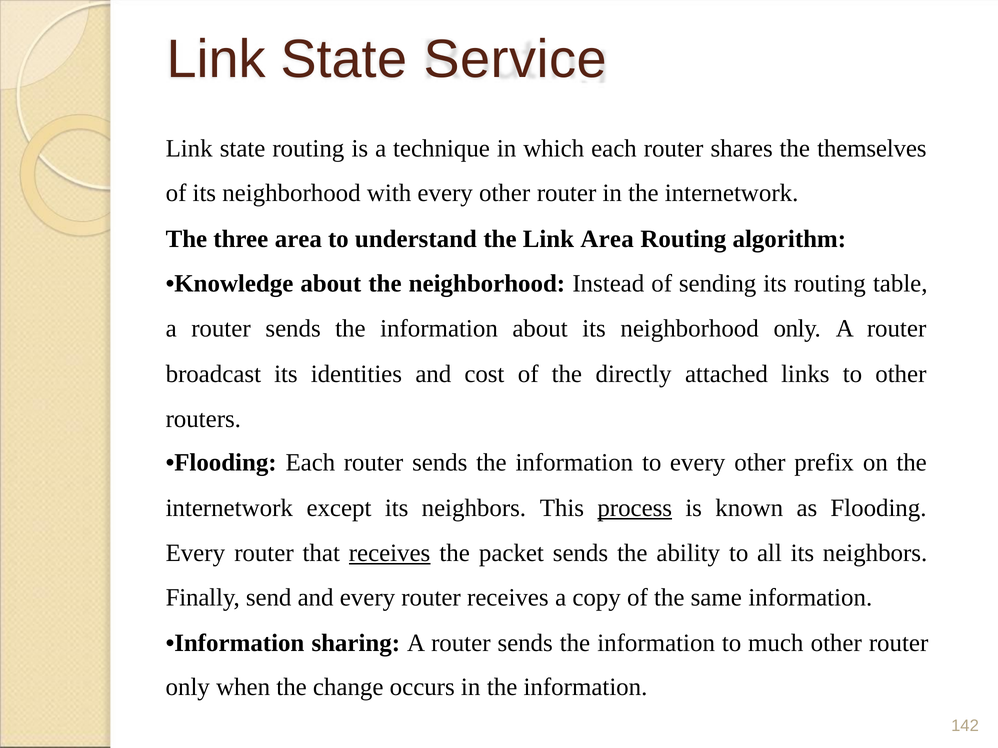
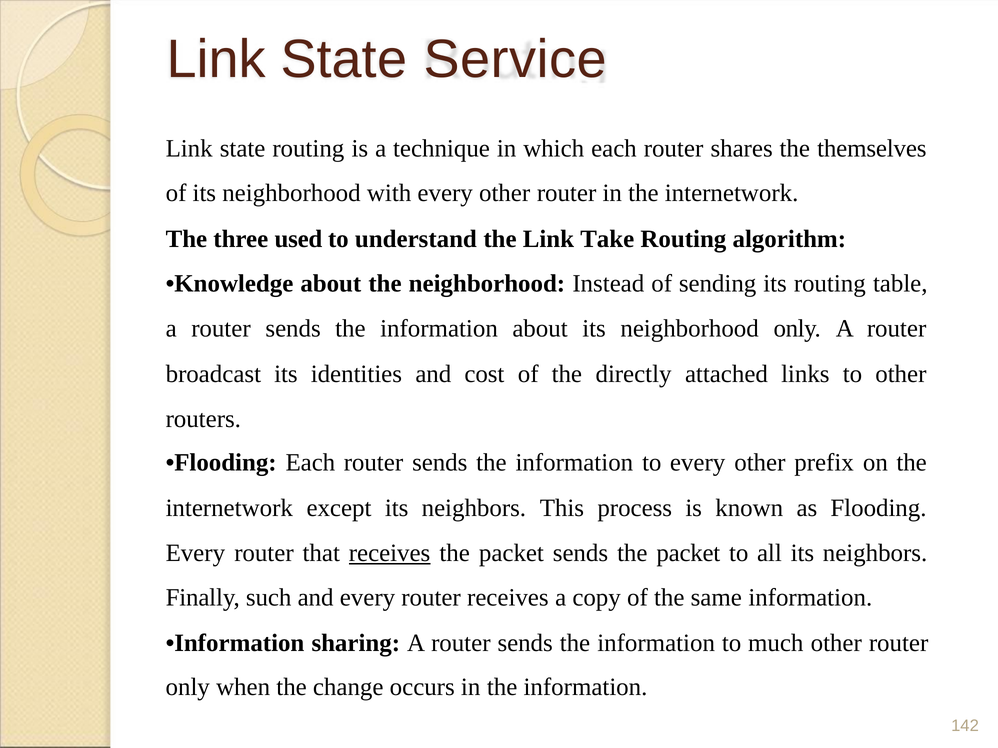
three area: area -> used (298, 239)
Link Area: Area -> Take (607, 239)
process underline: present -> none (635, 508)
sends the ability: ability -> packet (688, 553)
send: send -> such (269, 598)
